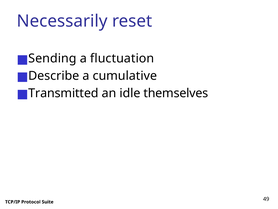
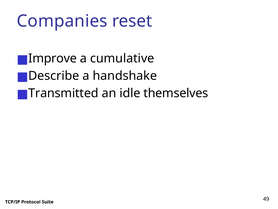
Necessarily: Necessarily -> Companies (62, 21)
Sending: Sending -> Improve (53, 58)
fluctuation: fluctuation -> cumulative (122, 58)
cumulative: cumulative -> handshake (125, 76)
